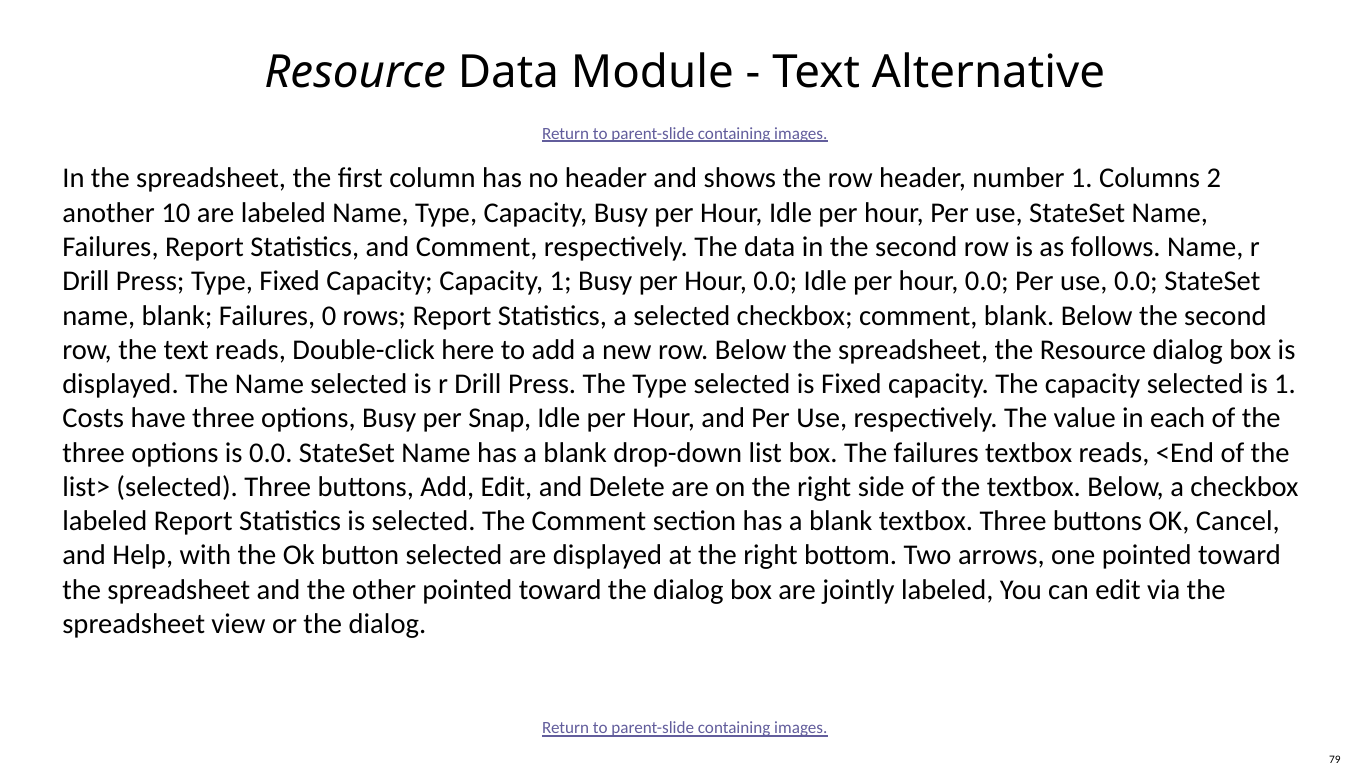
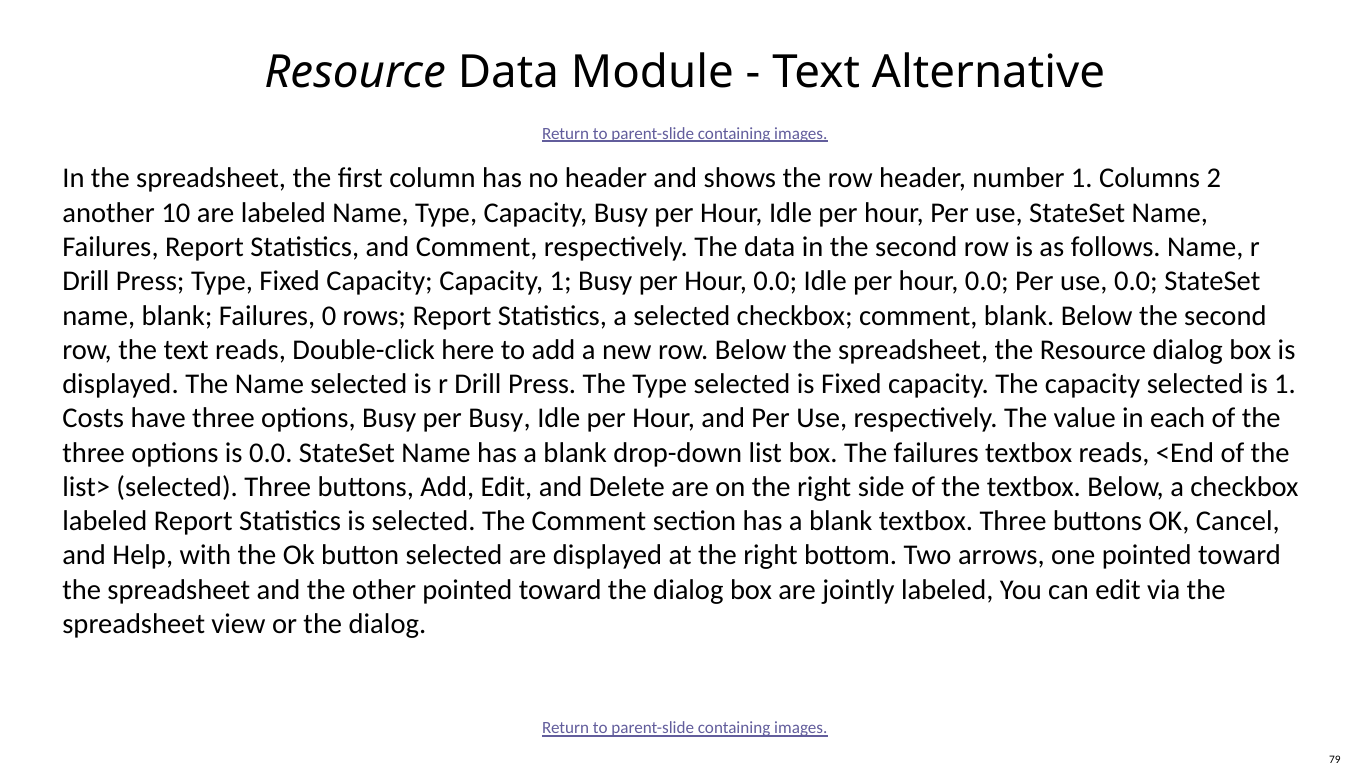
per Snap: Snap -> Busy (499, 418)
